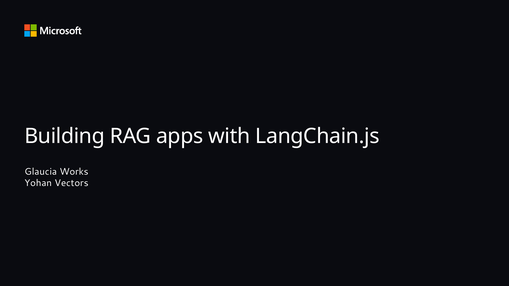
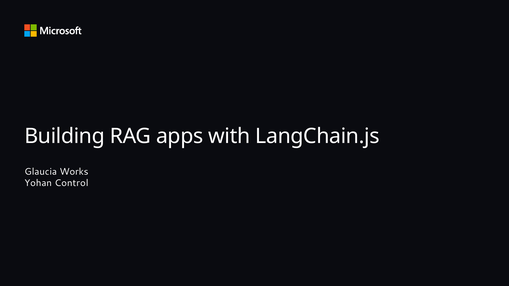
Vectors: Vectors -> Control (71, 183)
